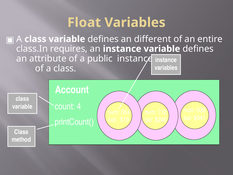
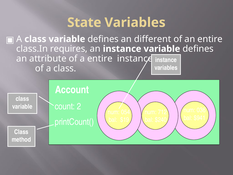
Float: Float -> State (84, 22)
a public: public -> entire (100, 59)
4: 4 -> 2 (79, 106)
